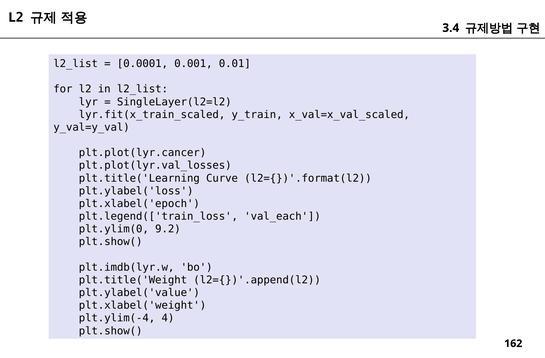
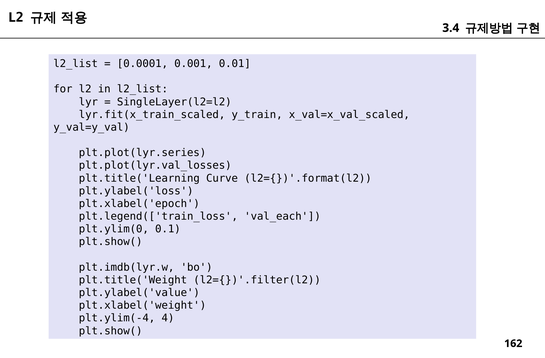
plt.plot(lyr.cancer: plt.plot(lyr.cancer -> plt.plot(lyr.series (142, 153)
9.2: 9.2 -> 0.1 (168, 229)
l2={})'.append(l2: l2={})'.append(l2 -> l2={})'.filter(l2 (257, 280)
